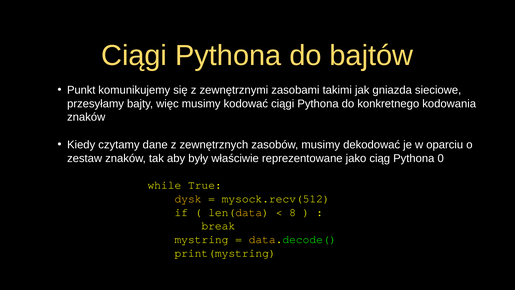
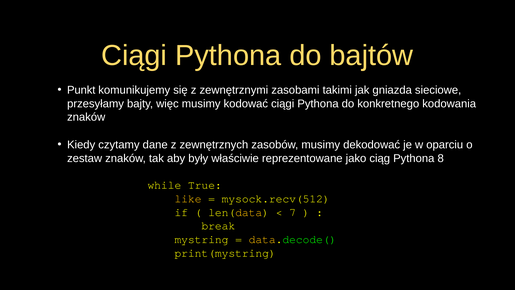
0: 0 -> 8 (441, 158)
dysk: dysk -> like (188, 199)
8: 8 -> 7 (293, 212)
